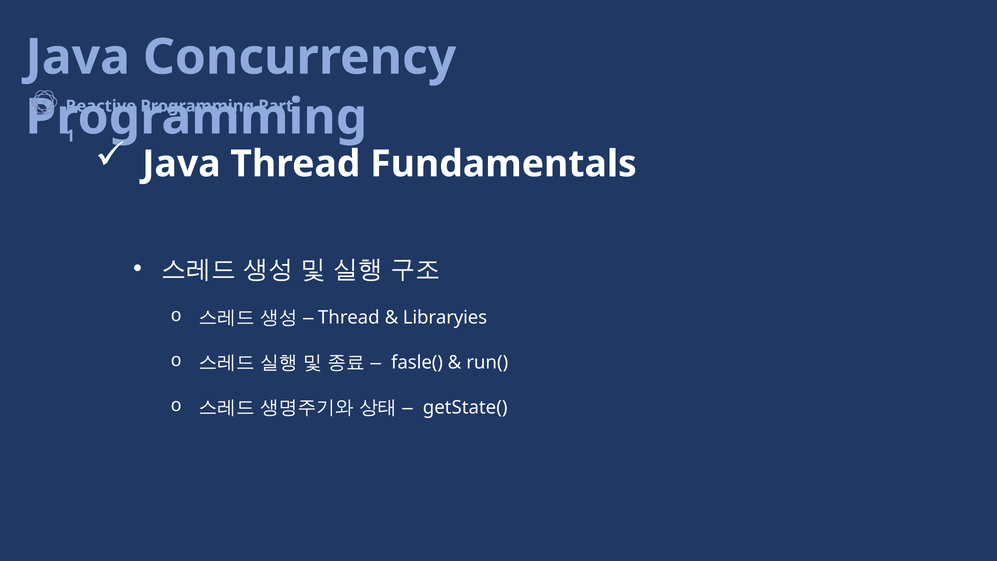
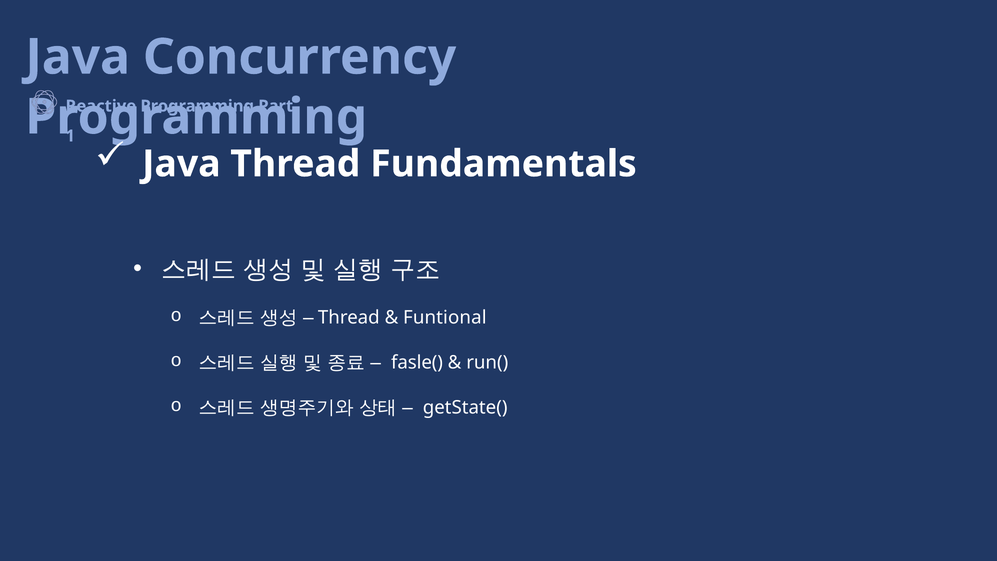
Libraryies: Libraryies -> Funtional (445, 318)
